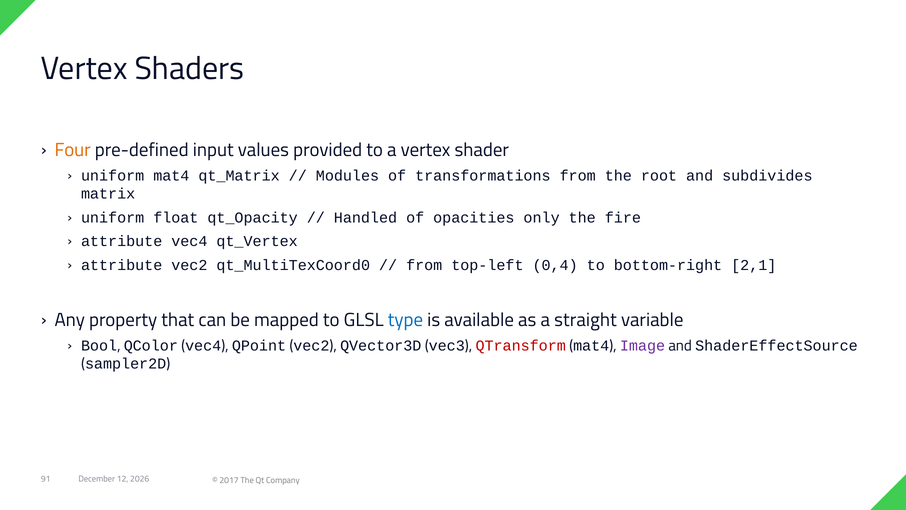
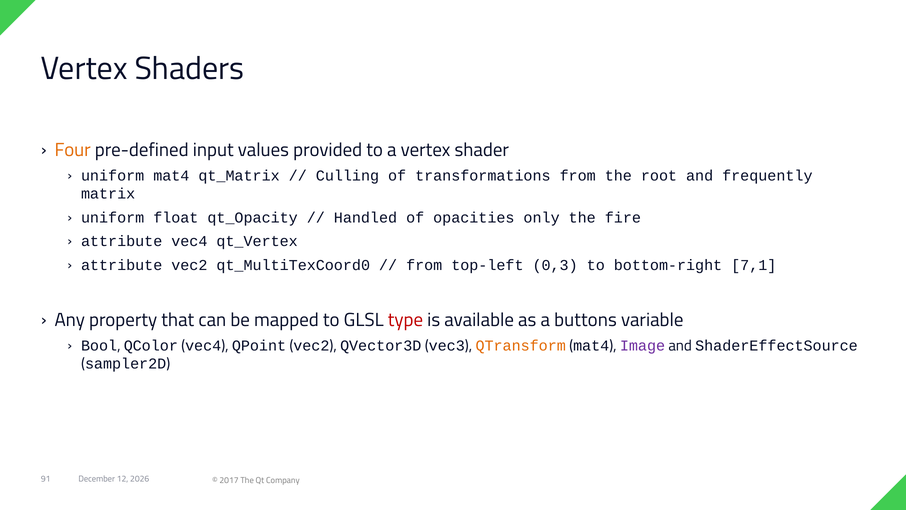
Modules: Modules -> Culling (347, 176)
subdivides: subdivides -> frequently (767, 176)
0,4: 0,4 -> 0,3 (555, 265)
2,1: 2,1 -> 7,1 (754, 265)
type colour: blue -> red (405, 320)
straight: straight -> buttons (586, 320)
QTransform colour: red -> orange (521, 345)
